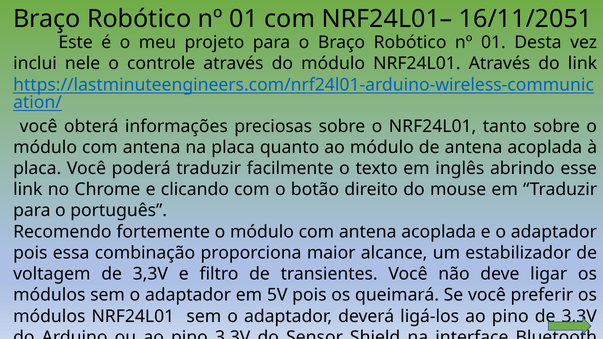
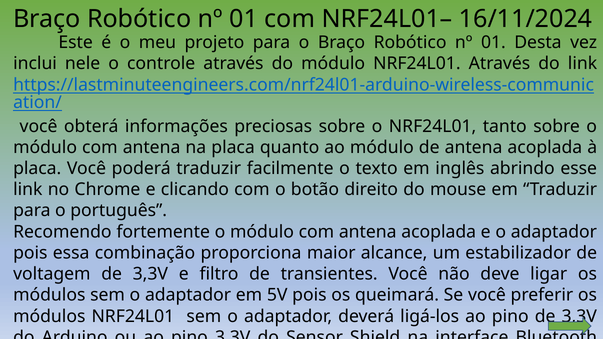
16/11/2051: 16/11/2051 -> 16/11/2024 (526, 19)
